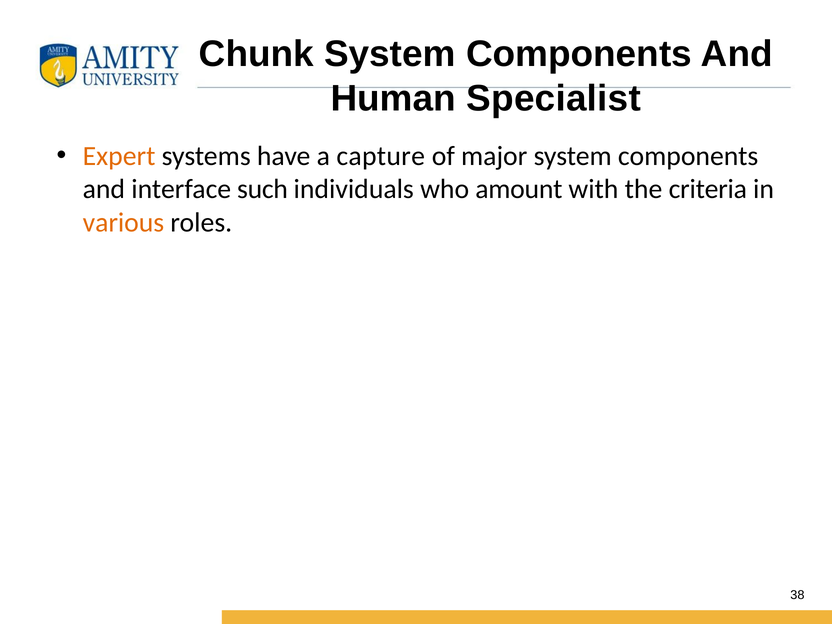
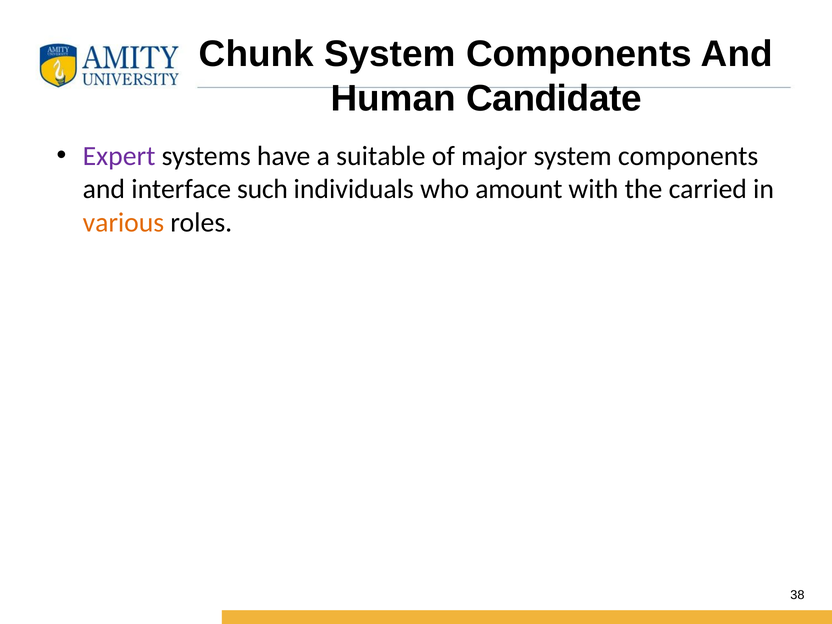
Specialist: Specialist -> Candidate (554, 98)
Expert colour: orange -> purple (119, 156)
capture: capture -> suitable (381, 156)
criteria: criteria -> carried (708, 189)
